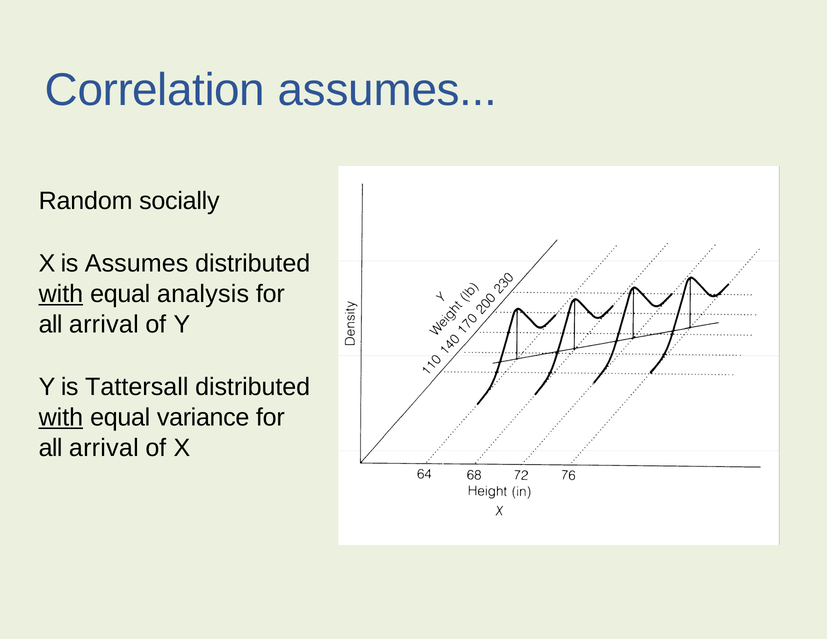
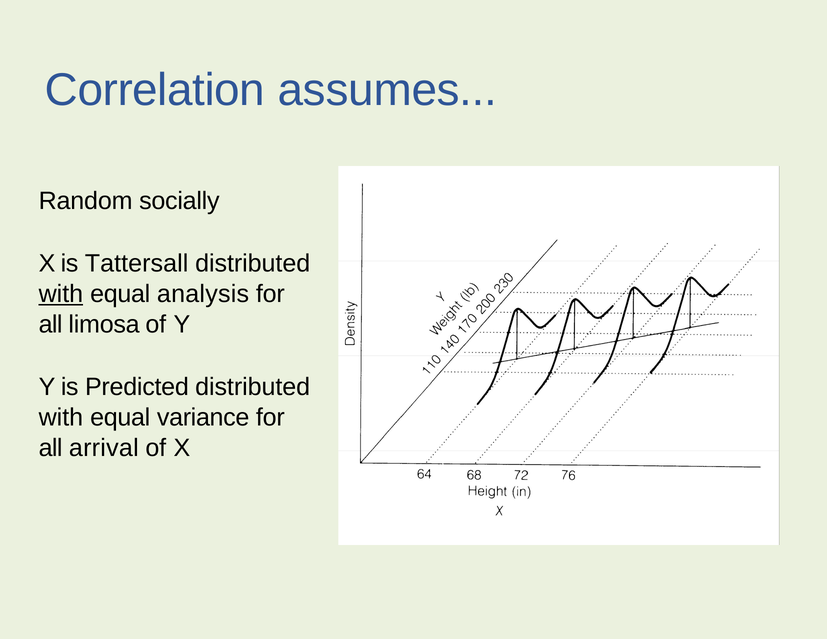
is Assumes: Assumes -> Tattersall (137, 264)
arrival: arrival -> limosa (104, 324)
Tattersall: Tattersall -> Predicted (137, 387)
with underline: present -> none (61, 417)
